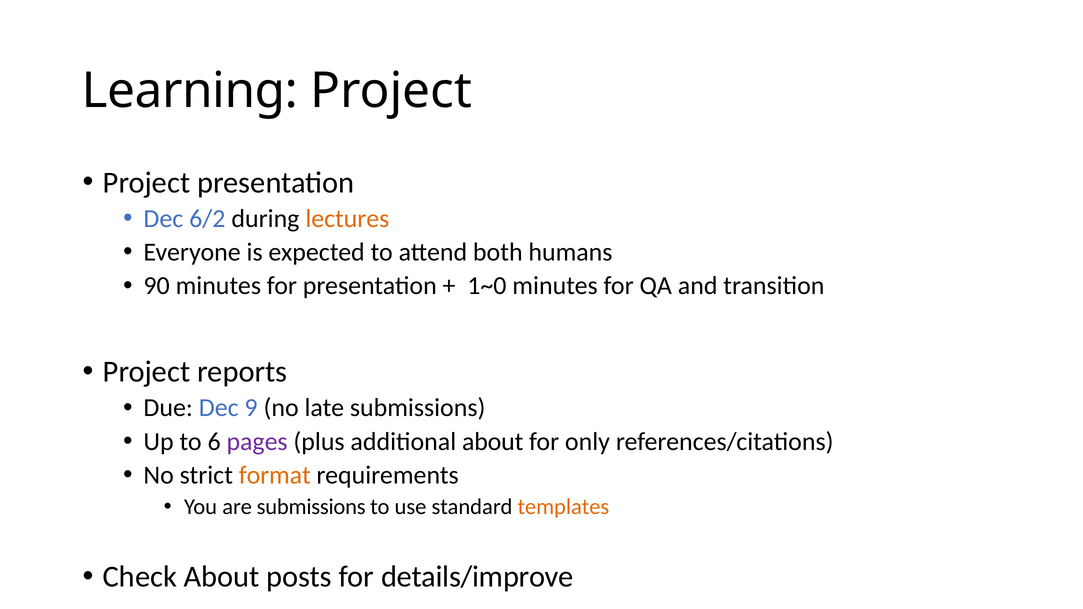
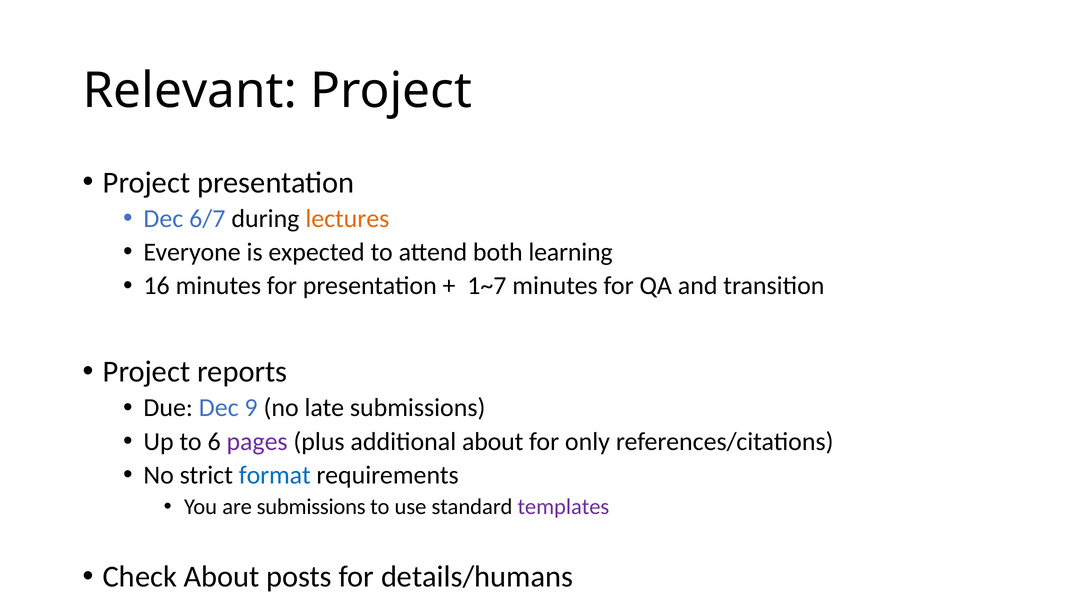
Learning: Learning -> Relevant (190, 91)
6/2: 6/2 -> 6/7 (207, 219)
humans: humans -> learning (571, 252)
90: 90 -> 16 (157, 286)
1~0: 1~0 -> 1~7 (487, 286)
format colour: orange -> blue (275, 475)
templates colour: orange -> purple (563, 507)
details/improve: details/improve -> details/humans (477, 577)
